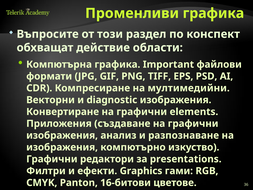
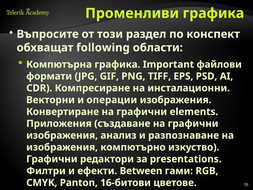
действие: действие -> following (103, 48)
мултимедийни: мултимедийни -> инсталационни (189, 88)
diagnostic: diagnostic -> операции (112, 100)
Graphics: Graphics -> Between (141, 171)
